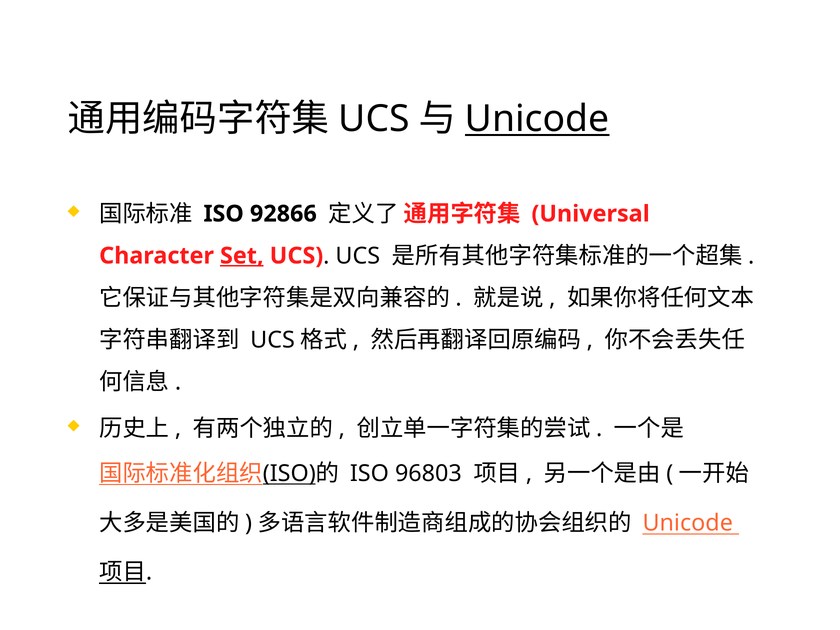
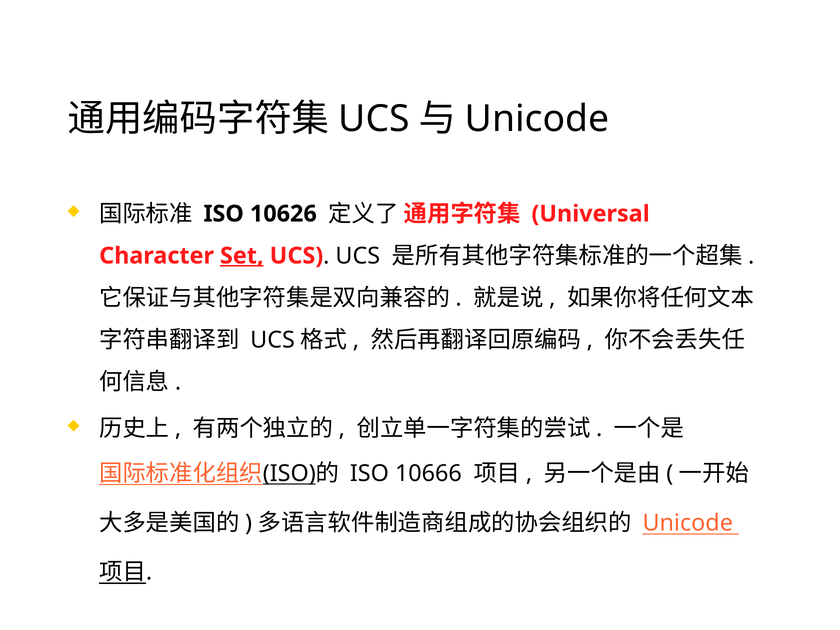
Unicode underline: present -> none (537, 119)
92866: 92866 -> 10626 (283, 214)
96803: 96803 -> 10666 (428, 473)
